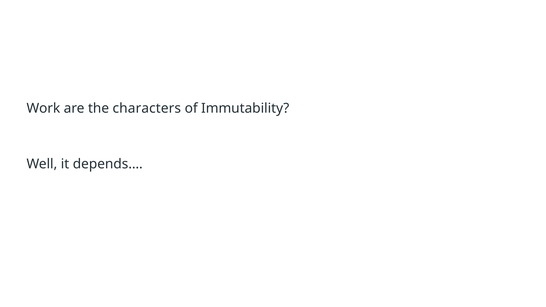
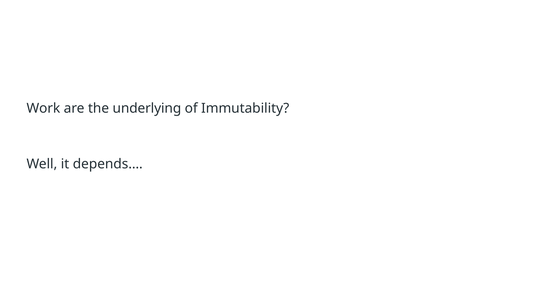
characters: characters -> underlying (147, 108)
